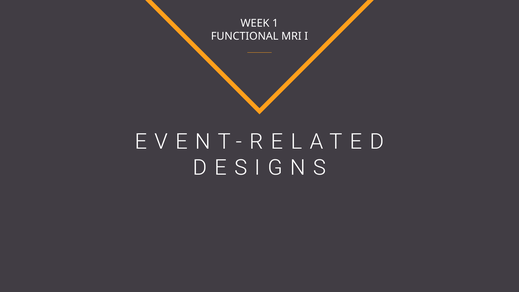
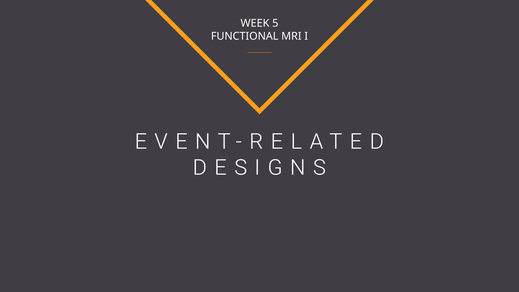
1: 1 -> 5 (275, 23)
